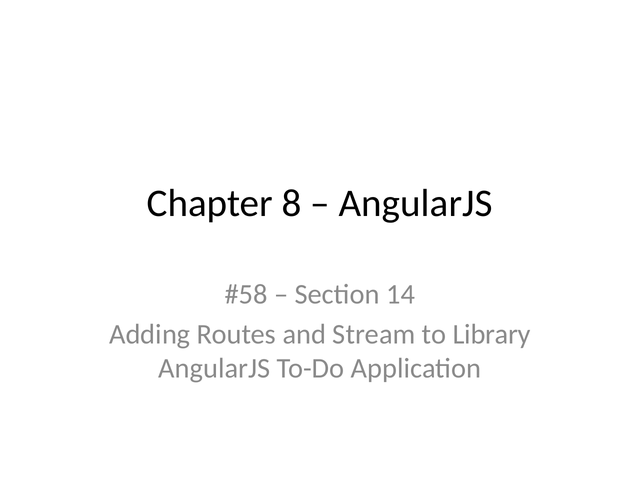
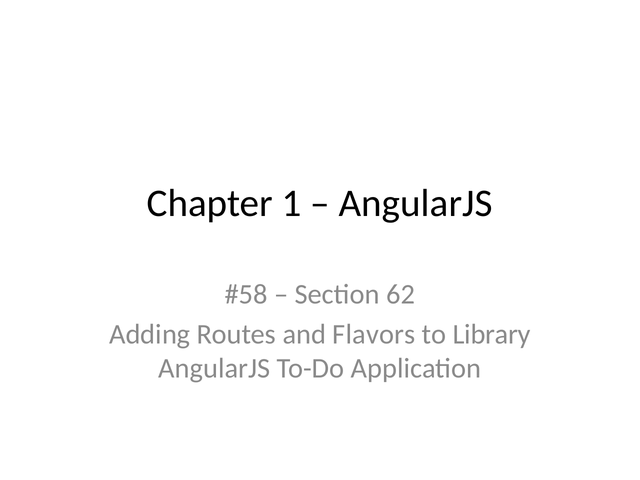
8: 8 -> 1 (292, 203)
14: 14 -> 62 (401, 294)
Stream: Stream -> Flavors (374, 334)
